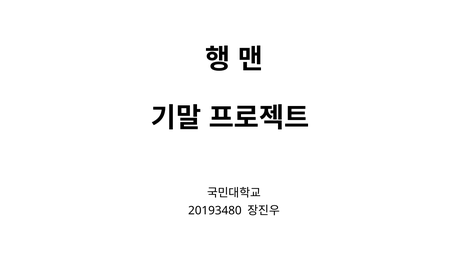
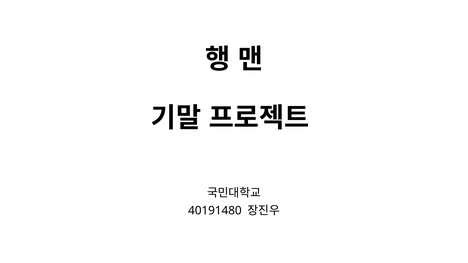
20193480: 20193480 -> 40191480 (215, 211)
